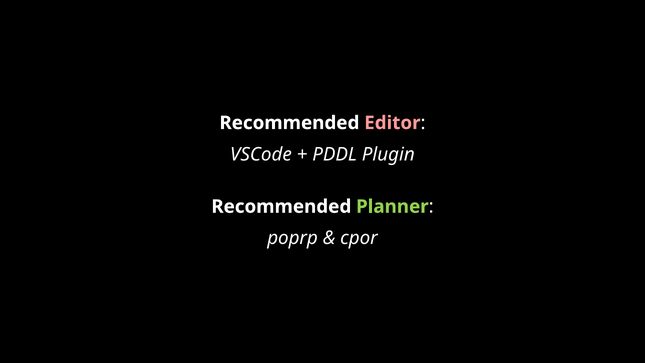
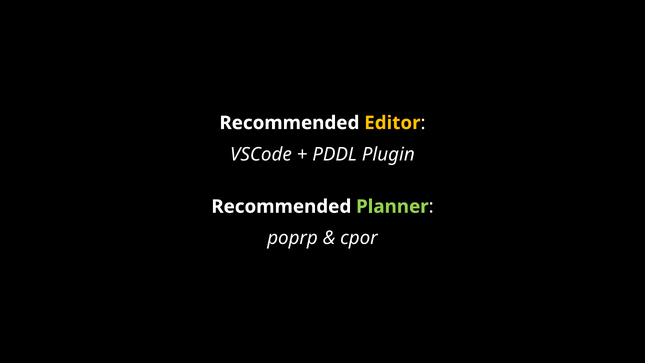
Editor colour: pink -> yellow (392, 123)
